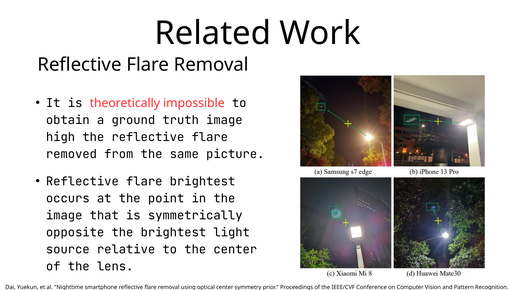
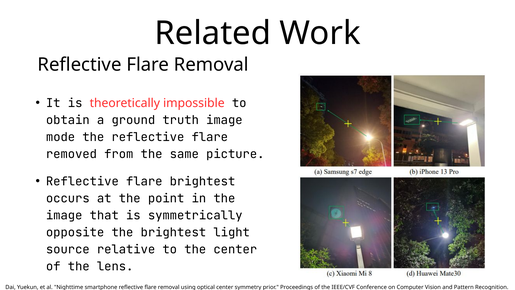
high: high -> mode (61, 137)
